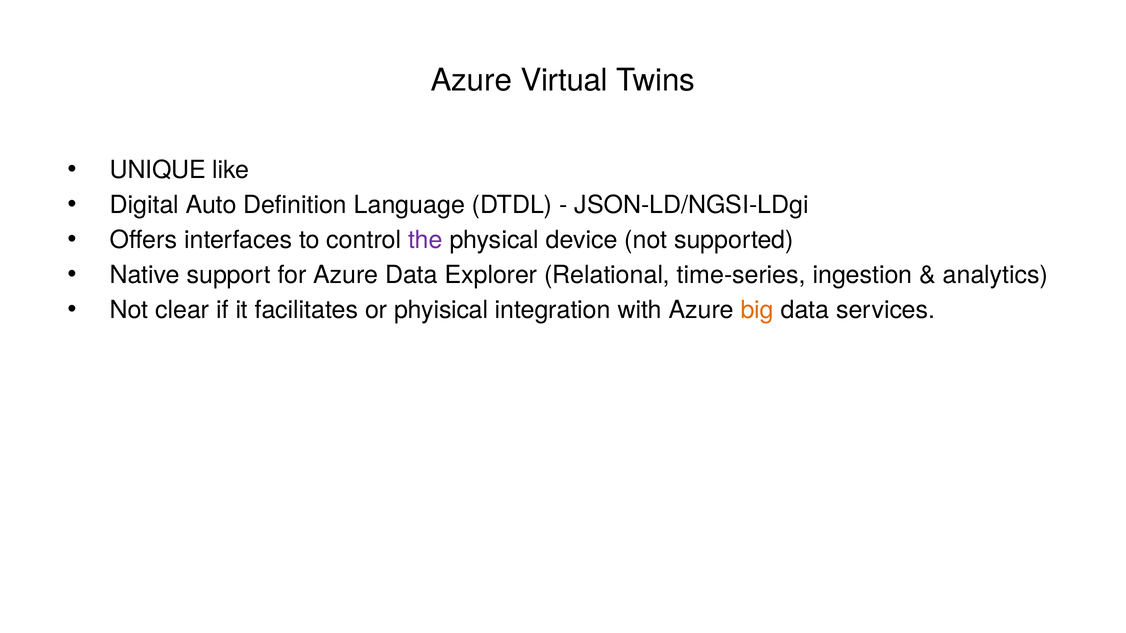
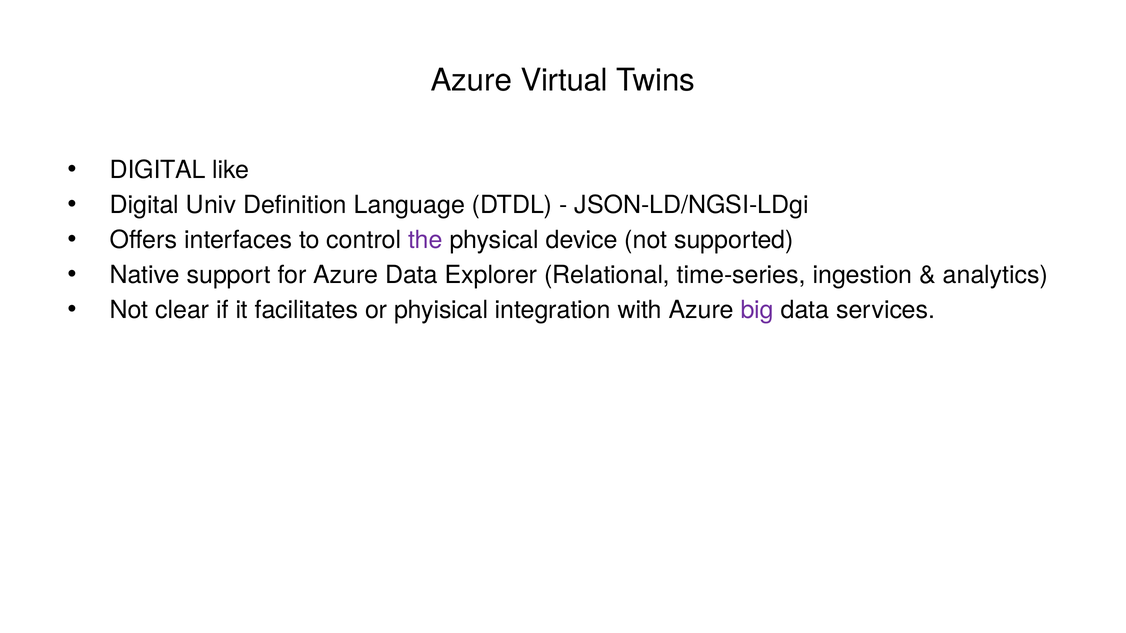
UNIQUE: UNIQUE -> DIGITAL (158, 170)
Auto: Auto -> Univ (211, 205)
big colour: orange -> purple (757, 310)
